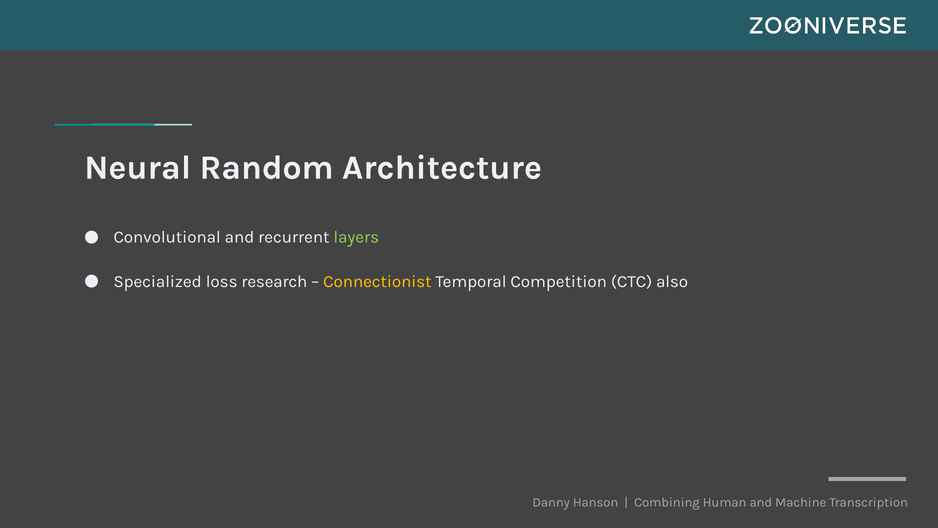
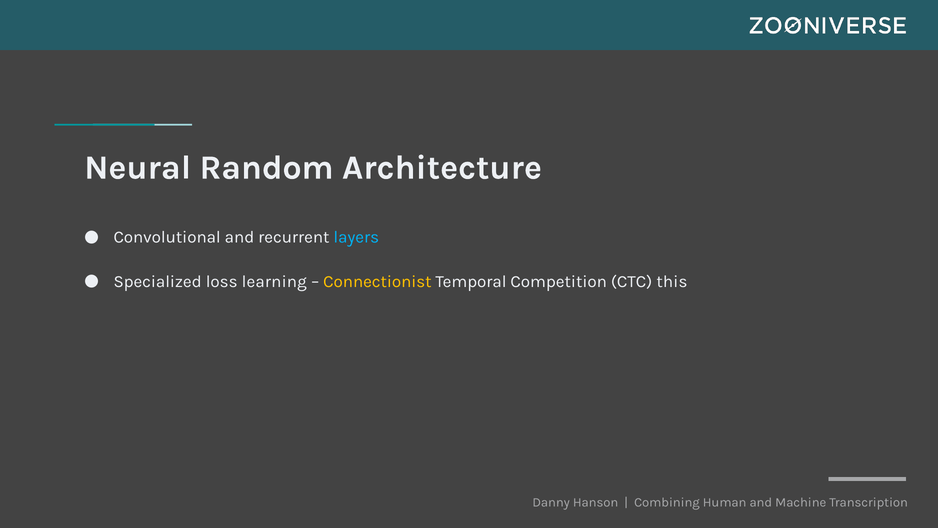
layers colour: light green -> light blue (356, 237)
research: research -> learning (274, 281)
also: also -> this (672, 281)
